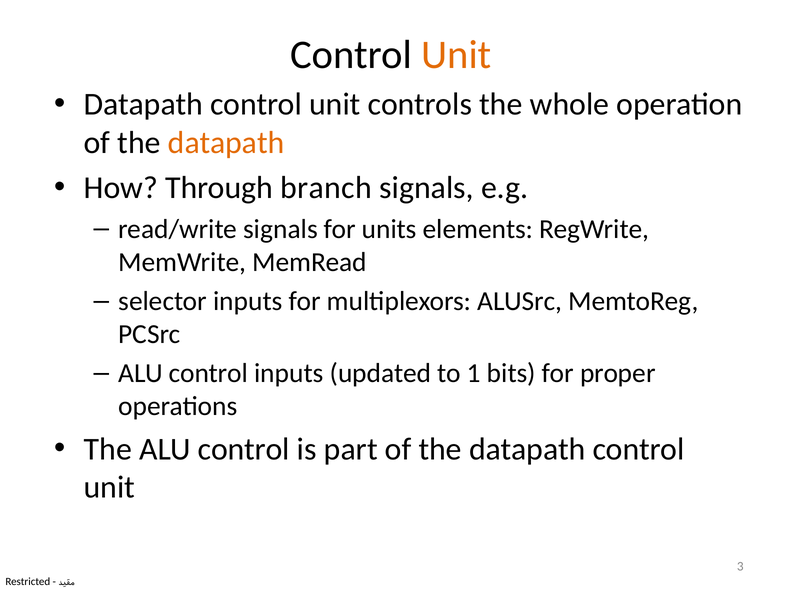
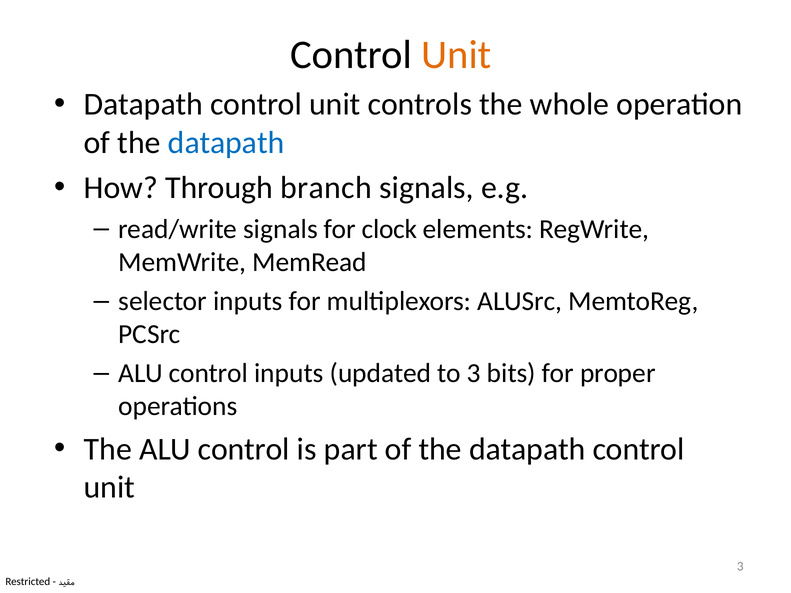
datapath colour: orange -> blue (226, 143)
units: units -> clock (389, 229)
to 1: 1 -> 3 (474, 374)
